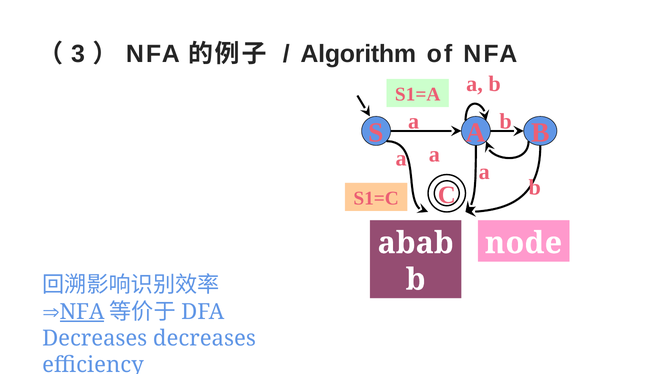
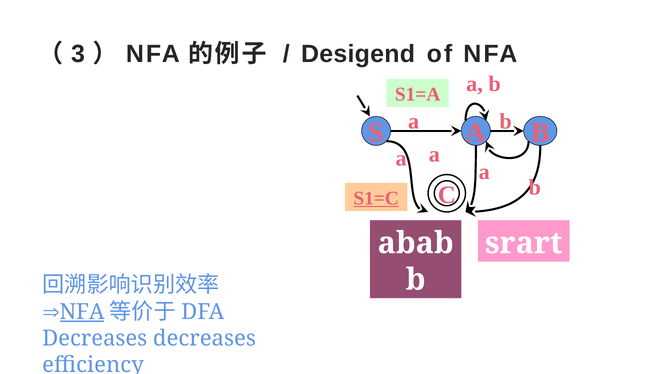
Algorithm: Algorithm -> Desigend (358, 54)
S1=C underline: none -> present (376, 198)
node: node -> srart (524, 243)
